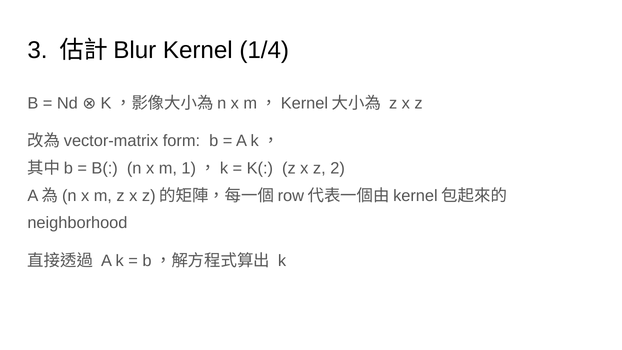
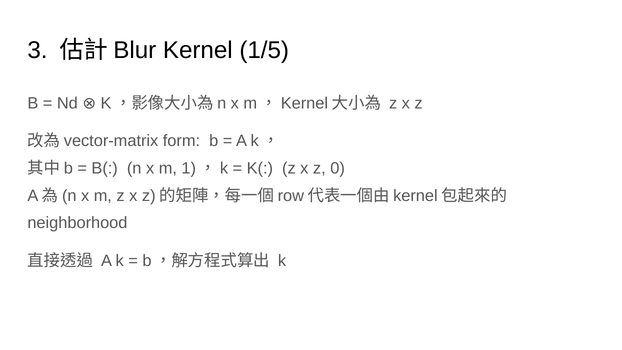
1/4: 1/4 -> 1/5 (264, 50)
2: 2 -> 0 (338, 168)
